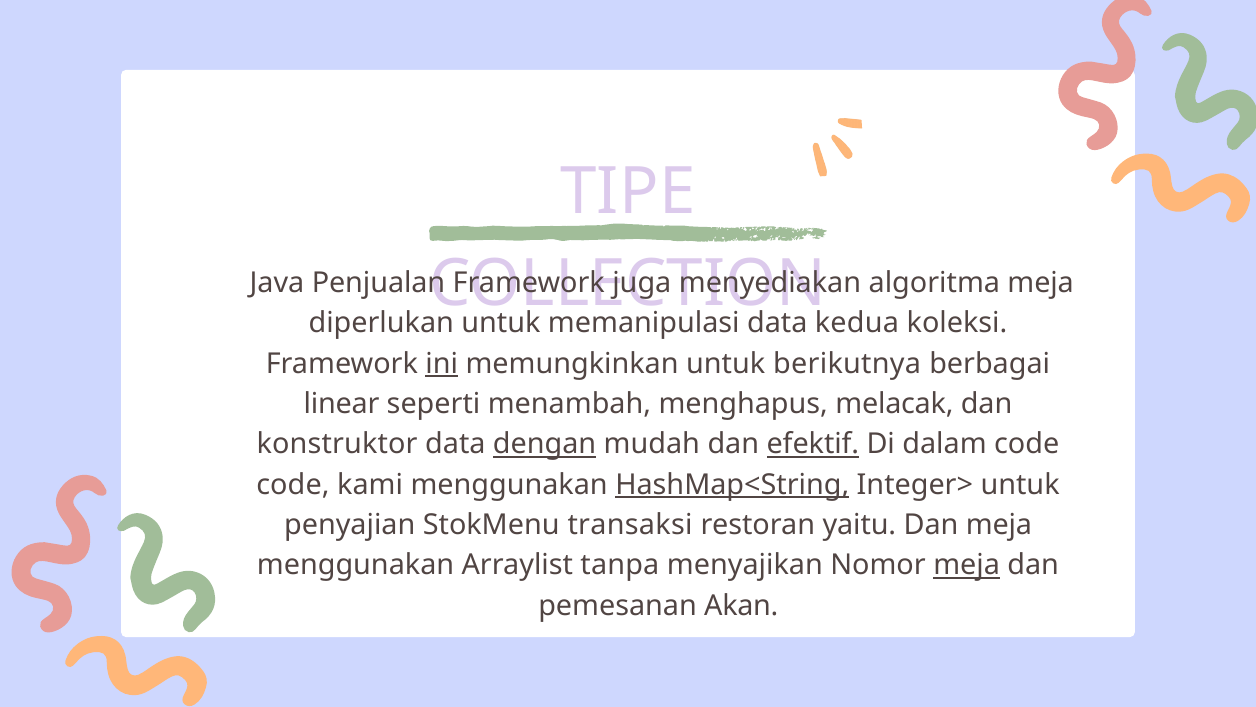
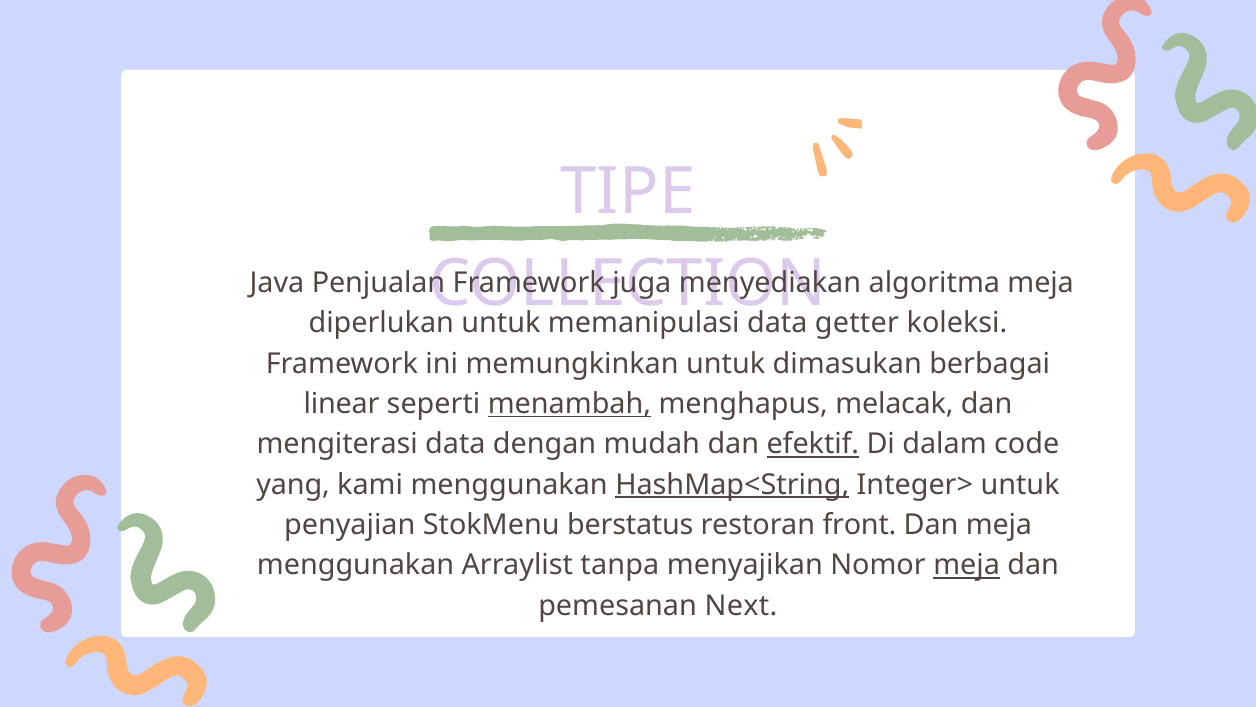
kedua: kedua -> getter (857, 323)
ini underline: present -> none (442, 363)
berikutnya: berikutnya -> dimasukan (847, 363)
menambah underline: none -> present (569, 404)
konstruktor: konstruktor -> mengiterasi (337, 444)
dengan underline: present -> none (545, 444)
code: code -> yang (293, 484)
transaksi: transaksi -> berstatus (630, 525)
yaitu: yaitu -> front (859, 525)
Akan: Akan -> Next (741, 605)
